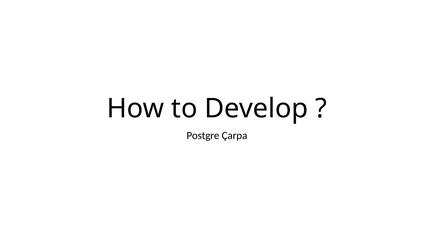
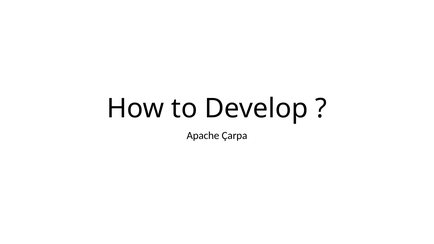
Postgre: Postgre -> Apache (203, 136)
